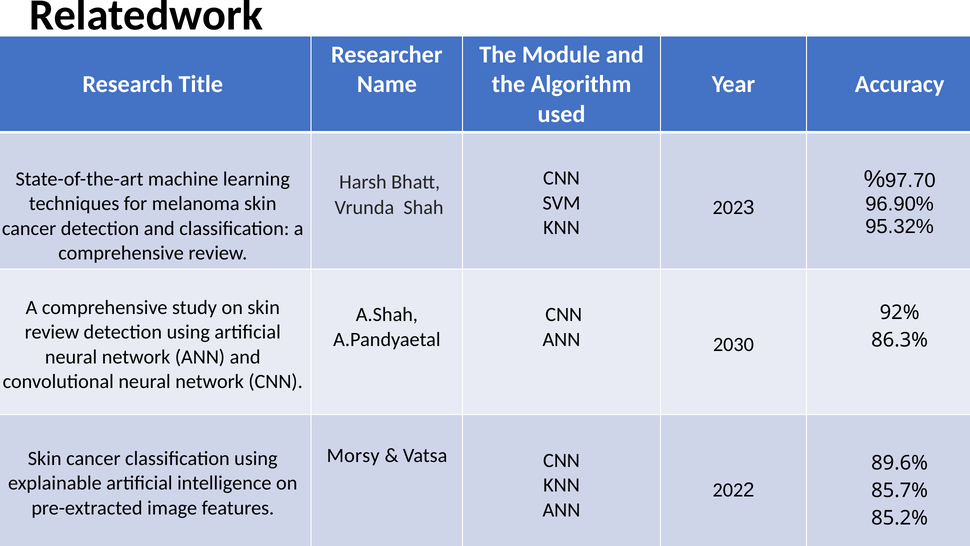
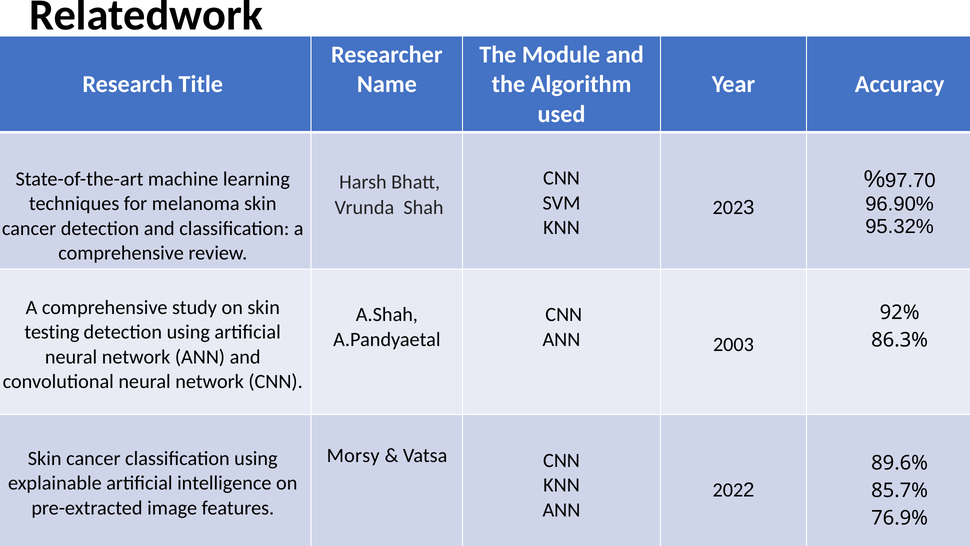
review: review -> testing (52, 332)
2030: 2030 -> 2003 (733, 344)
85.2%: 85.2% -> 76.9% (900, 518)
